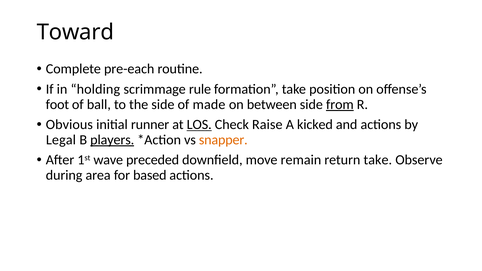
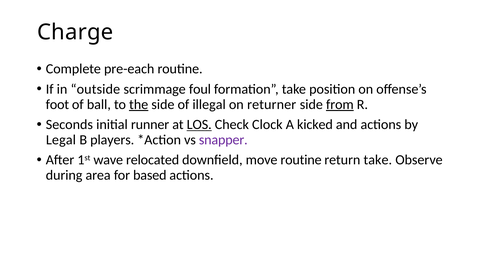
Toward: Toward -> Charge (75, 32)
holding: holding -> outside (95, 89)
rule: rule -> foul (200, 89)
the underline: none -> present (139, 104)
made: made -> illegal (209, 104)
between: between -> returner (272, 104)
Obvious: Obvious -> Seconds (69, 125)
Raise: Raise -> Clock (267, 125)
players underline: present -> none (112, 140)
snapper colour: orange -> purple (223, 140)
preceded: preceded -> relocated (153, 160)
move remain: remain -> routine (301, 160)
